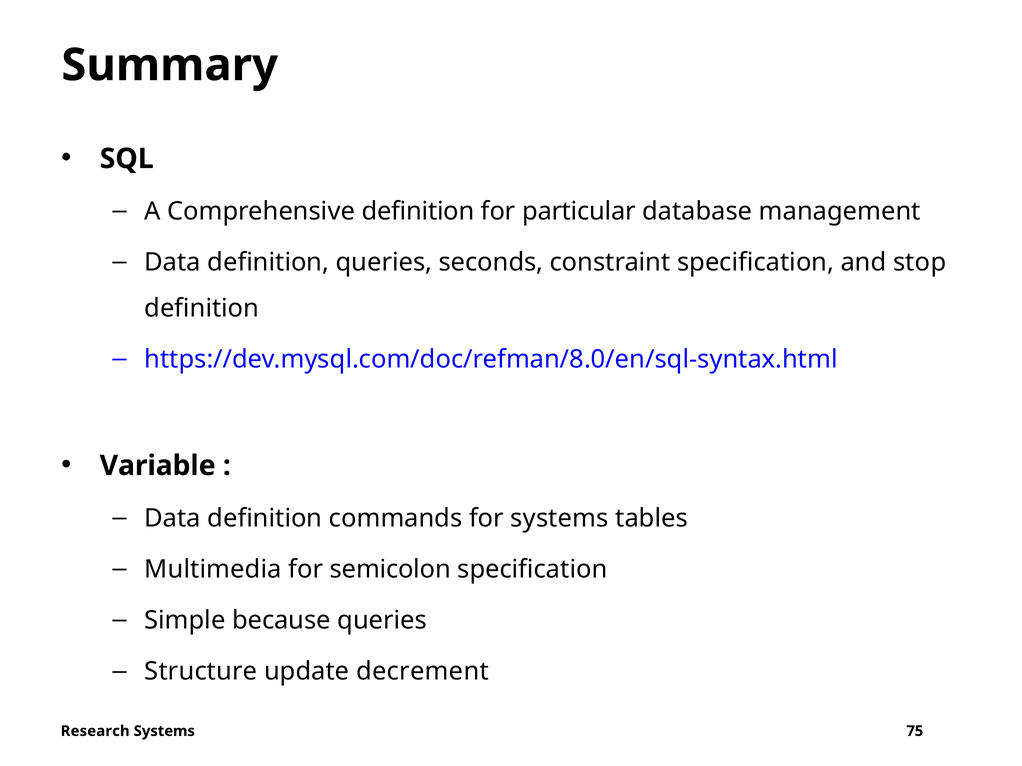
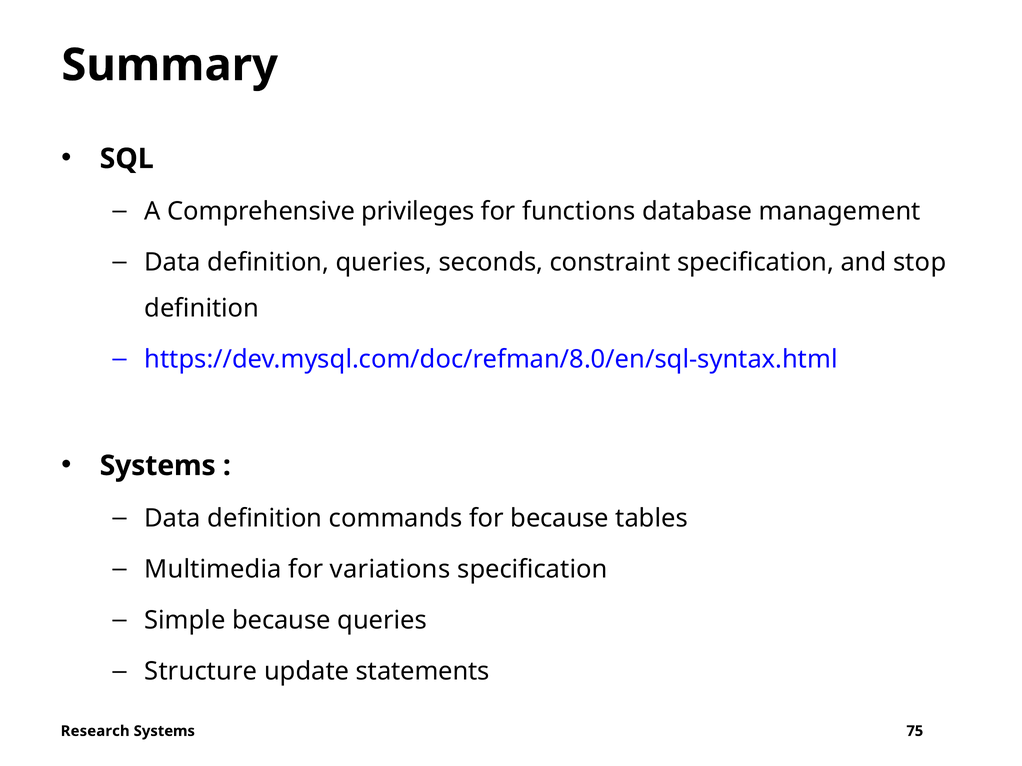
Comprehensive definition: definition -> privileges (418, 211)
particular: particular -> functions (579, 211)
Variable: Variable -> Systems (158, 466)
for systems: systems -> because (560, 519)
semicolon: semicolon -> variations (390, 570)
decrement: decrement -> statements (423, 672)
